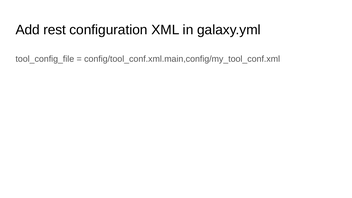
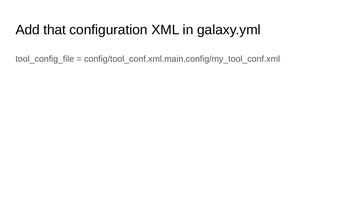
rest: rest -> that (55, 30)
